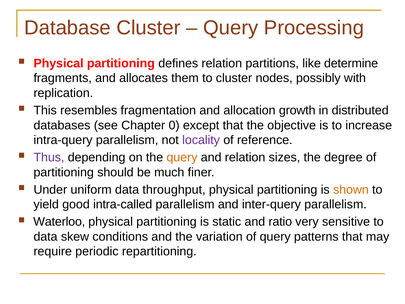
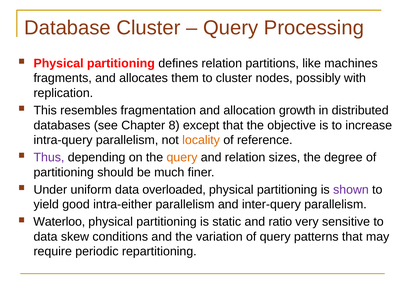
determine: determine -> machines (351, 63)
0: 0 -> 8 (174, 125)
locality colour: purple -> orange (201, 140)
throughput: throughput -> overloaded (174, 189)
shown colour: orange -> purple (351, 189)
intra-called: intra-called -> intra-either (123, 204)
